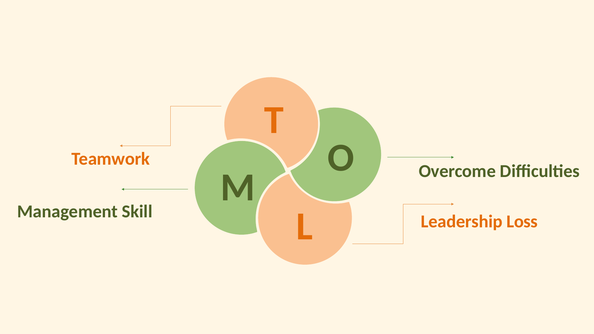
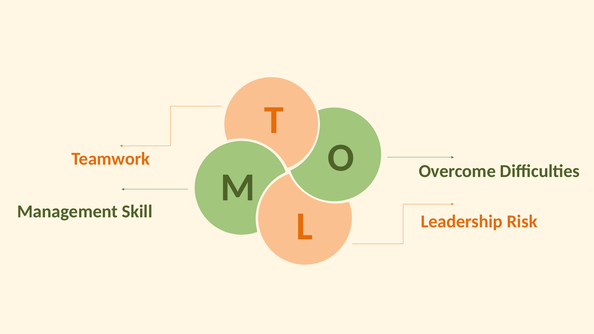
Loss: Loss -> Risk (522, 222)
